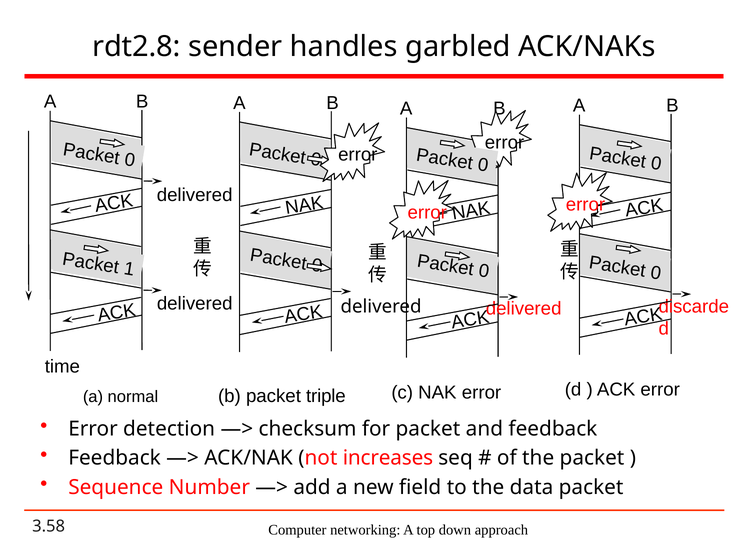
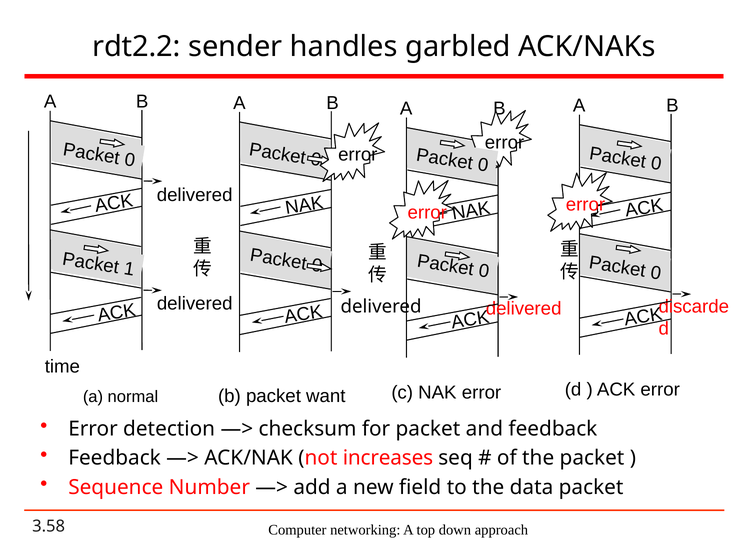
rdt2.8: rdt2.8 -> rdt2.2 (136, 47)
triple: triple -> want (326, 396)
